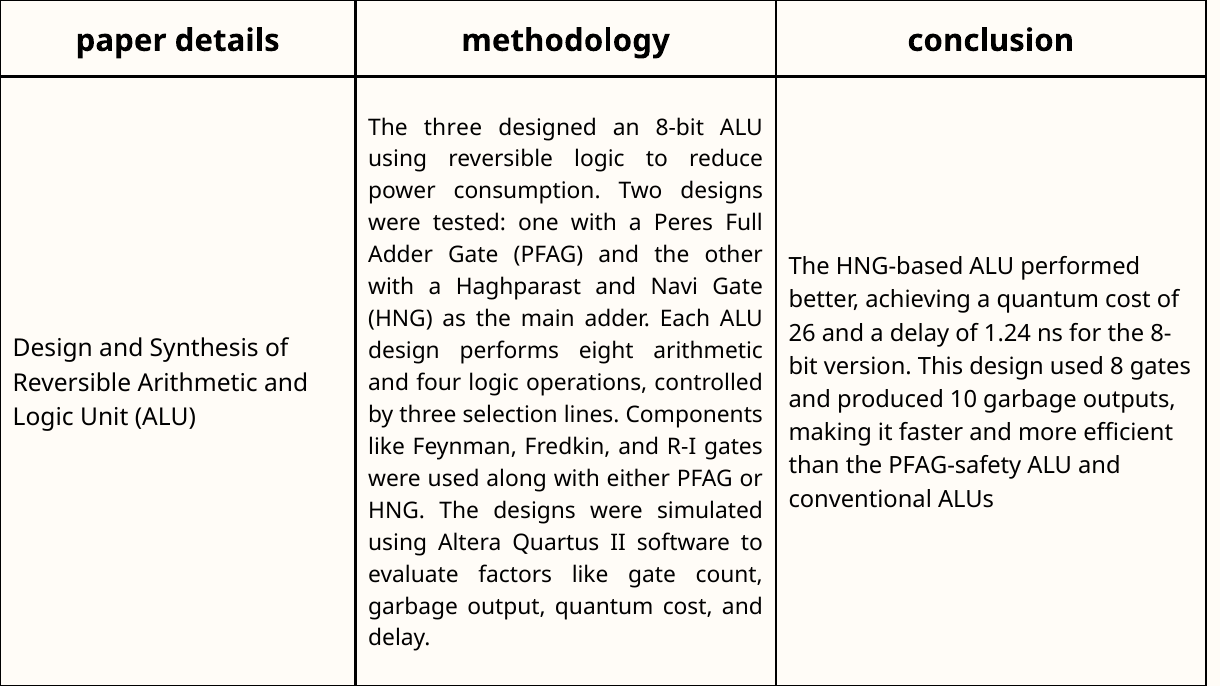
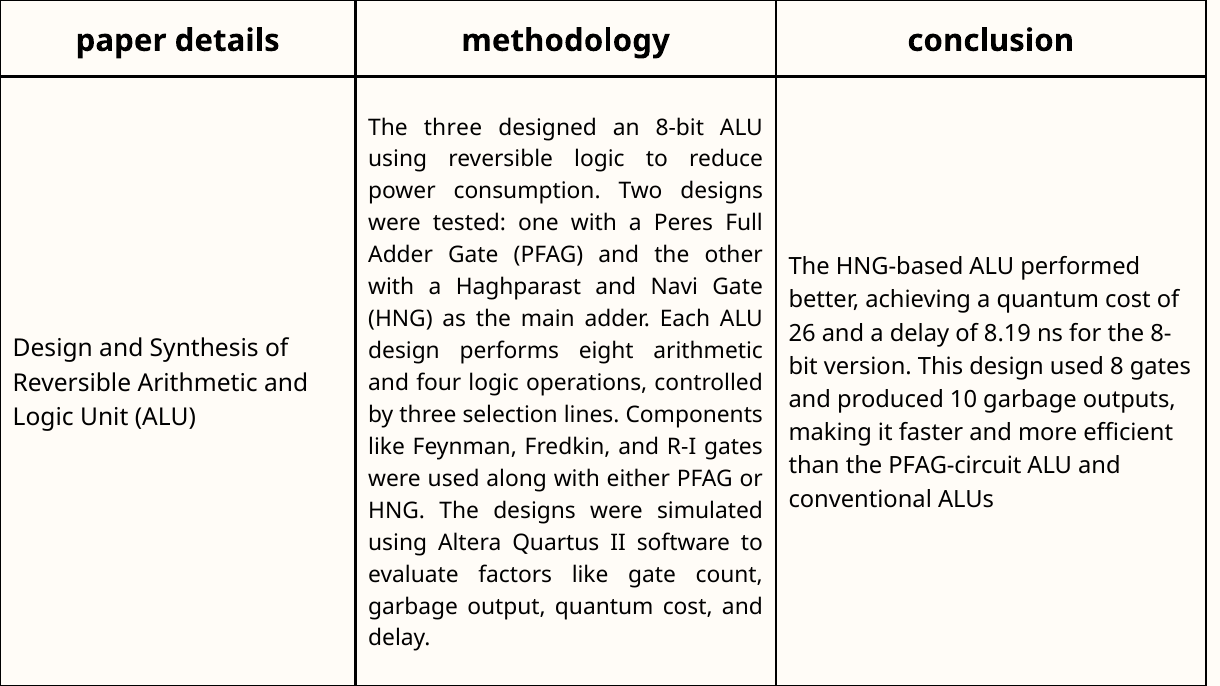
1.24: 1.24 -> 8.19 (1007, 333)
PFAG-safety: PFAG-safety -> PFAG-circuit (955, 466)
